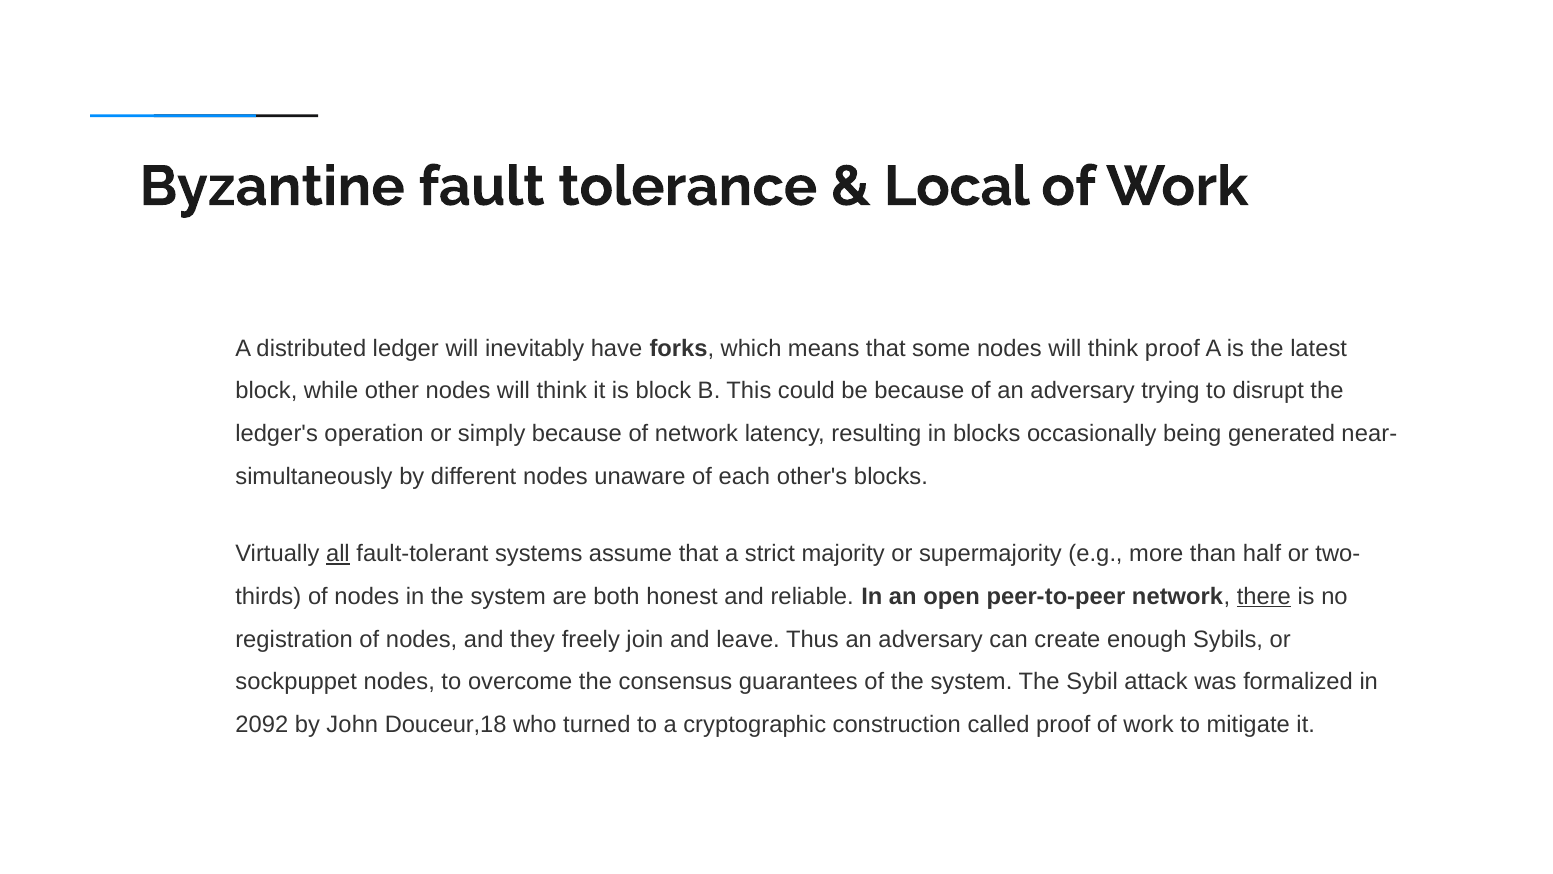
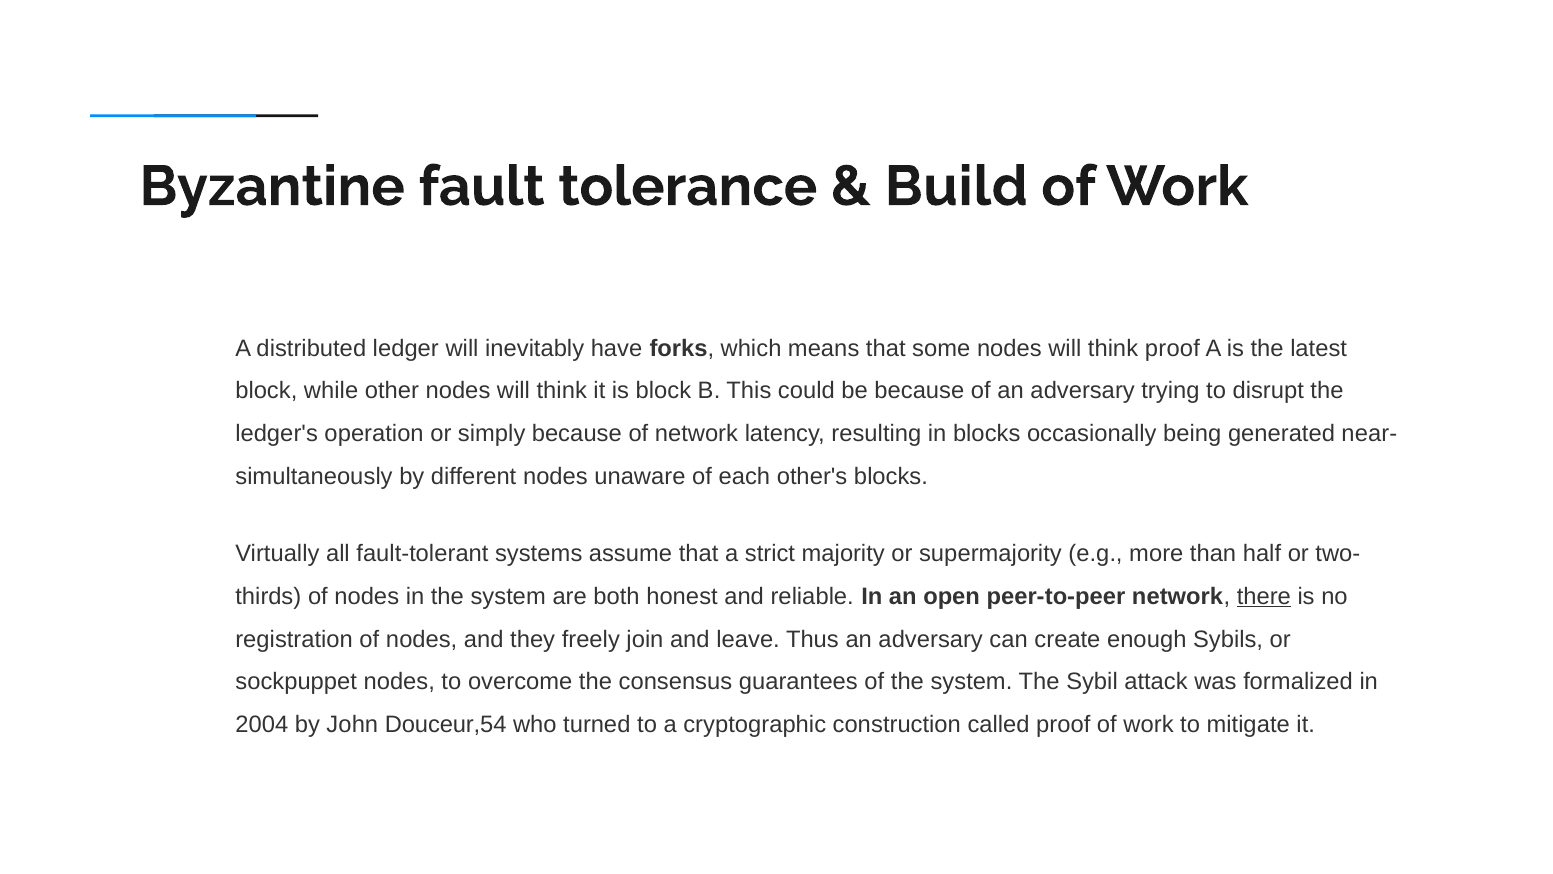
Local: Local -> Build (956, 186)
all underline: present -> none (338, 553)
2092: 2092 -> 2004 (262, 724)
Douceur,18: Douceur,18 -> Douceur,54 (446, 724)
